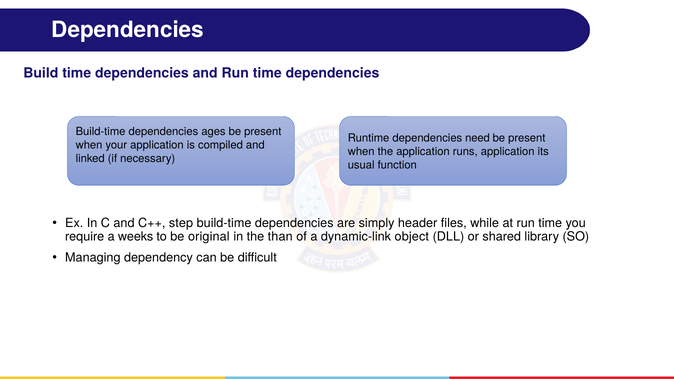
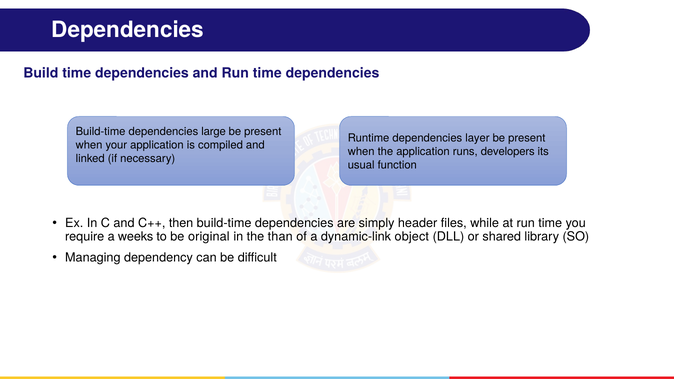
ages: ages -> large (214, 131)
need: need -> layer (477, 138)
runs application: application -> developers (508, 152)
step: step -> then (181, 223)
